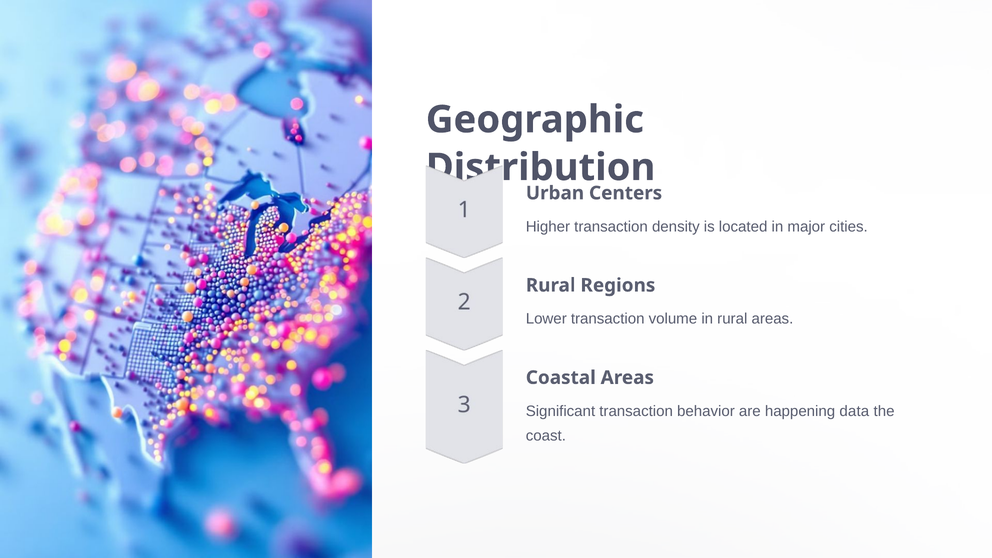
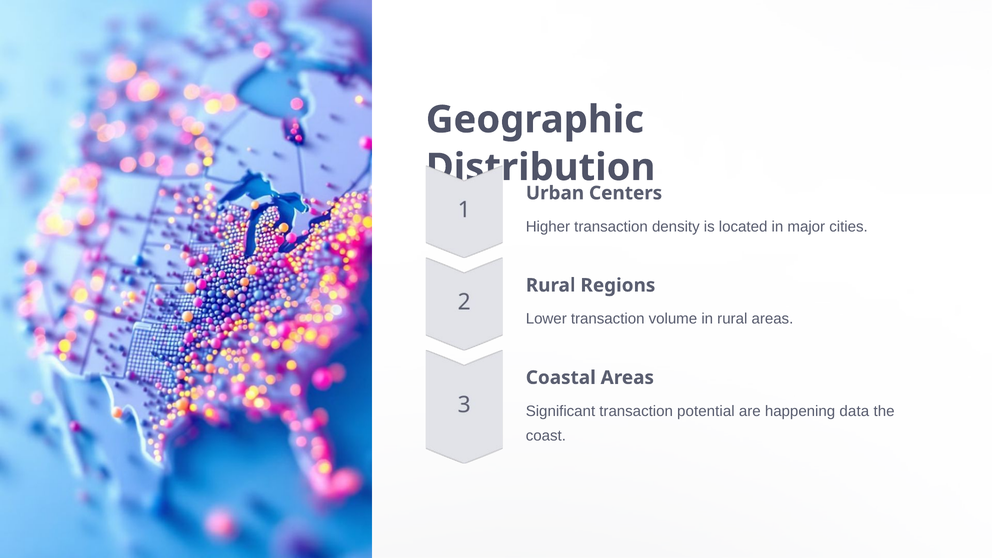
behavior: behavior -> potential (706, 411)
